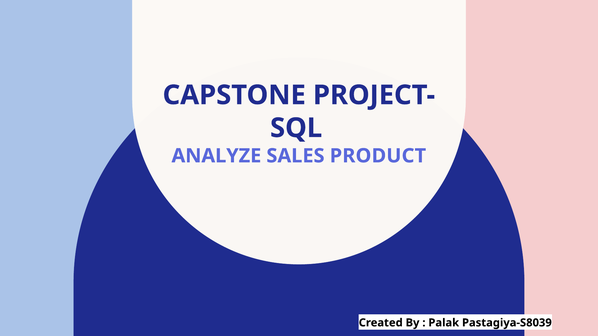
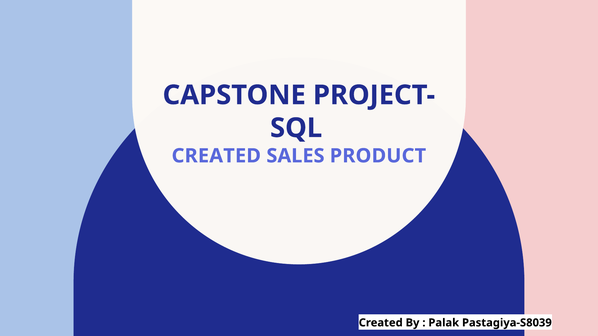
ANALYZE: ANALYZE -> CREATED (216, 156)
